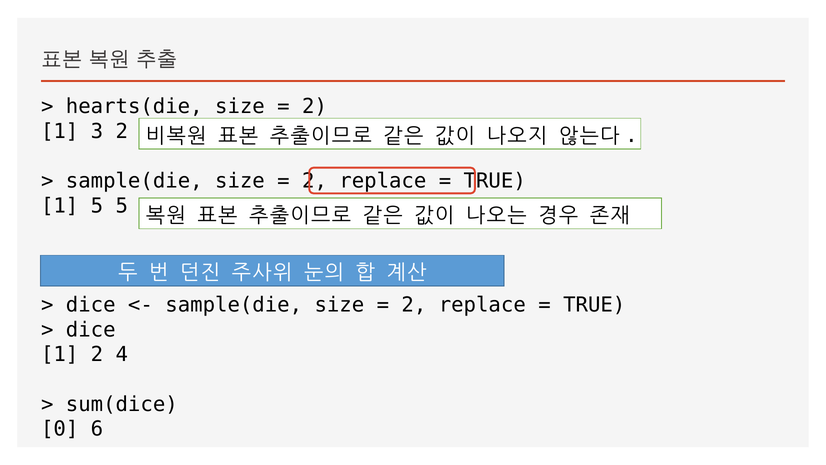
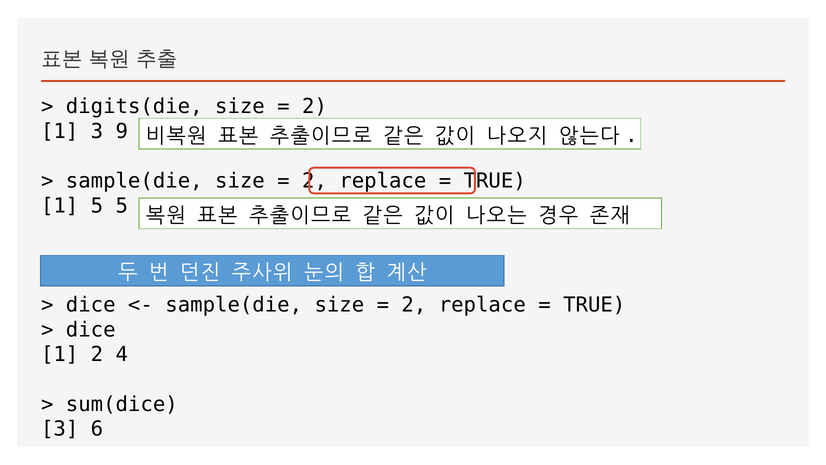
hearts(die: hearts(die -> digits(die (134, 107)
3 2: 2 -> 9 (122, 131)
0: 0 -> 3 (60, 429)
